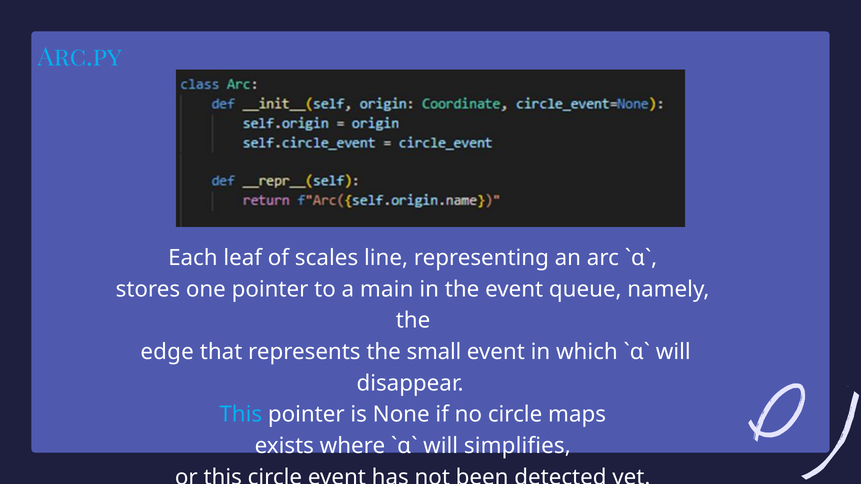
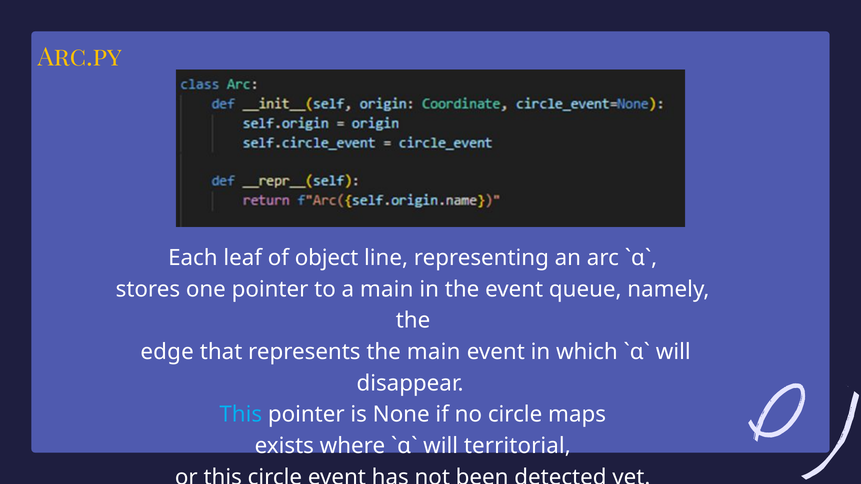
Arc.py colour: light blue -> yellow (80, 58)
scales: scales -> object (327, 258)
the small: small -> main (434, 352)
simplifies: simplifies -> territorial (517, 446)
